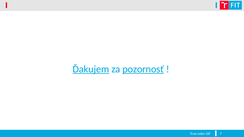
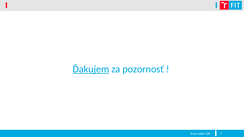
pozornosť underline: present -> none (143, 69)
